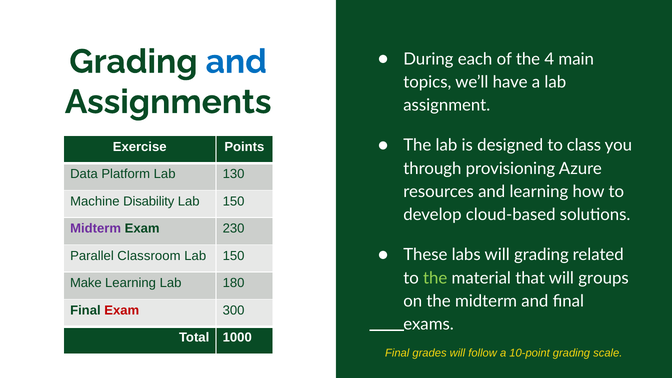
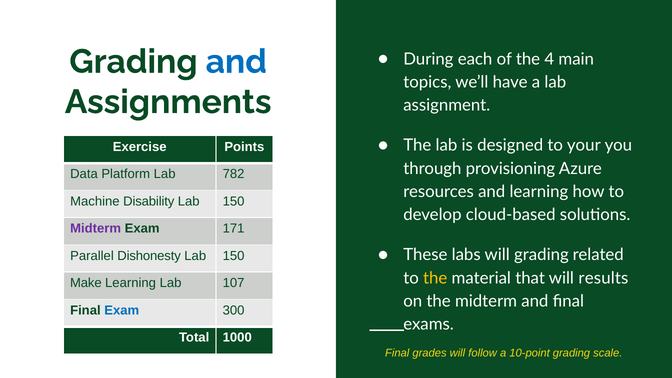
class: class -> your (584, 145)
130: 130 -> 782 (234, 174)
230: 230 -> 171 (234, 229)
Classroom: Classroom -> Dishonesty (149, 256)
the colour: light green -> yellow (435, 278)
groups: groups -> results (603, 278)
180: 180 -> 107 (234, 283)
Exam colour: red -> blue (122, 310)
